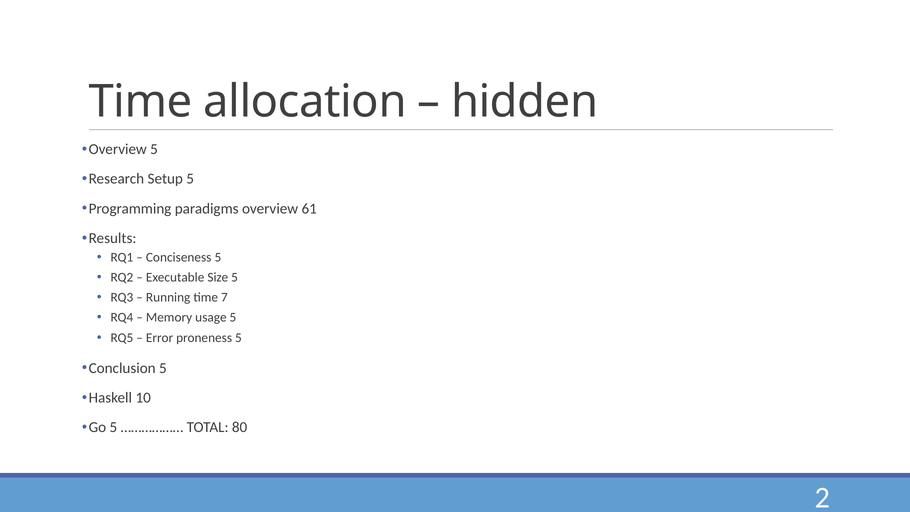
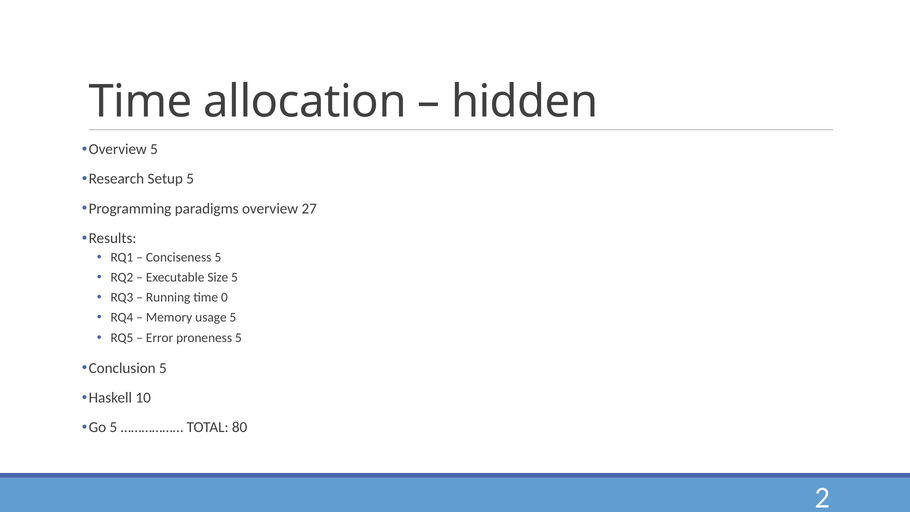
61: 61 -> 27 (309, 209)
7: 7 -> 0 (224, 297)
